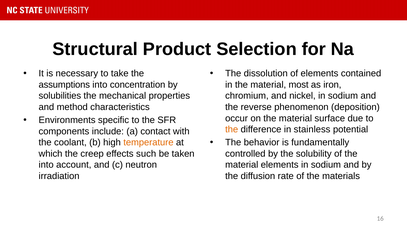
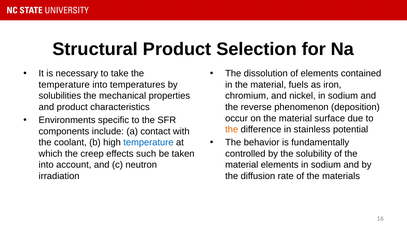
assumptions: assumptions -> temperature (64, 85)
concentration: concentration -> temperatures (138, 85)
most: most -> fuels (299, 85)
and method: method -> product (72, 107)
temperature colour: orange -> blue (148, 142)
